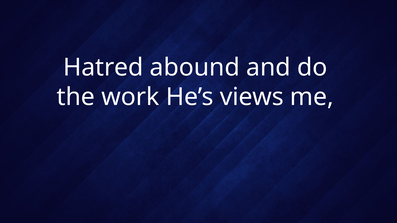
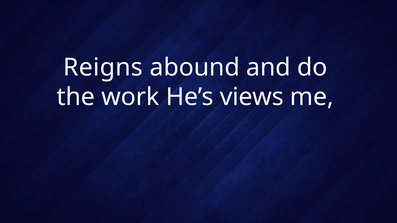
Hatred: Hatred -> Reigns (103, 67)
